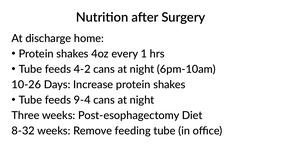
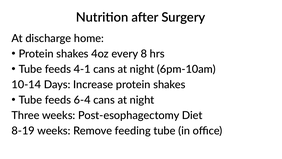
1: 1 -> 8 (144, 54)
4-2: 4-2 -> 4-1 (82, 69)
10-26: 10-26 -> 10-14 (26, 84)
9-4: 9-4 -> 6-4 (82, 100)
8-32: 8-32 -> 8-19 (23, 131)
